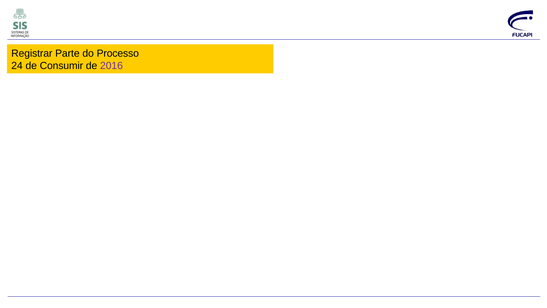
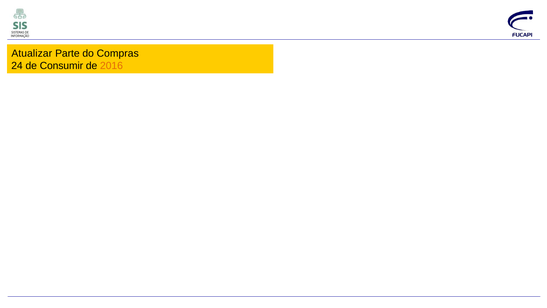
Registrar: Registrar -> Atualizar (32, 53)
Processo: Processo -> Compras (118, 53)
2016 colour: purple -> orange (111, 66)
